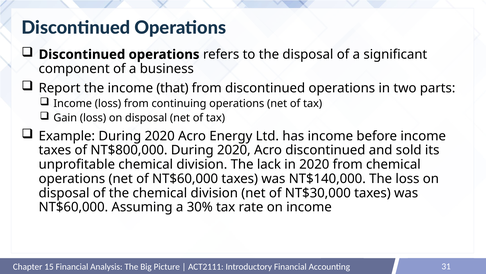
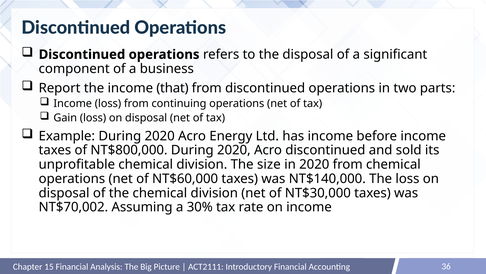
lack: lack -> size (269, 164)
NT$60,000: NT$60,000 -> NT$70,002 (73, 207)
31: 31 -> 36 (446, 266)
